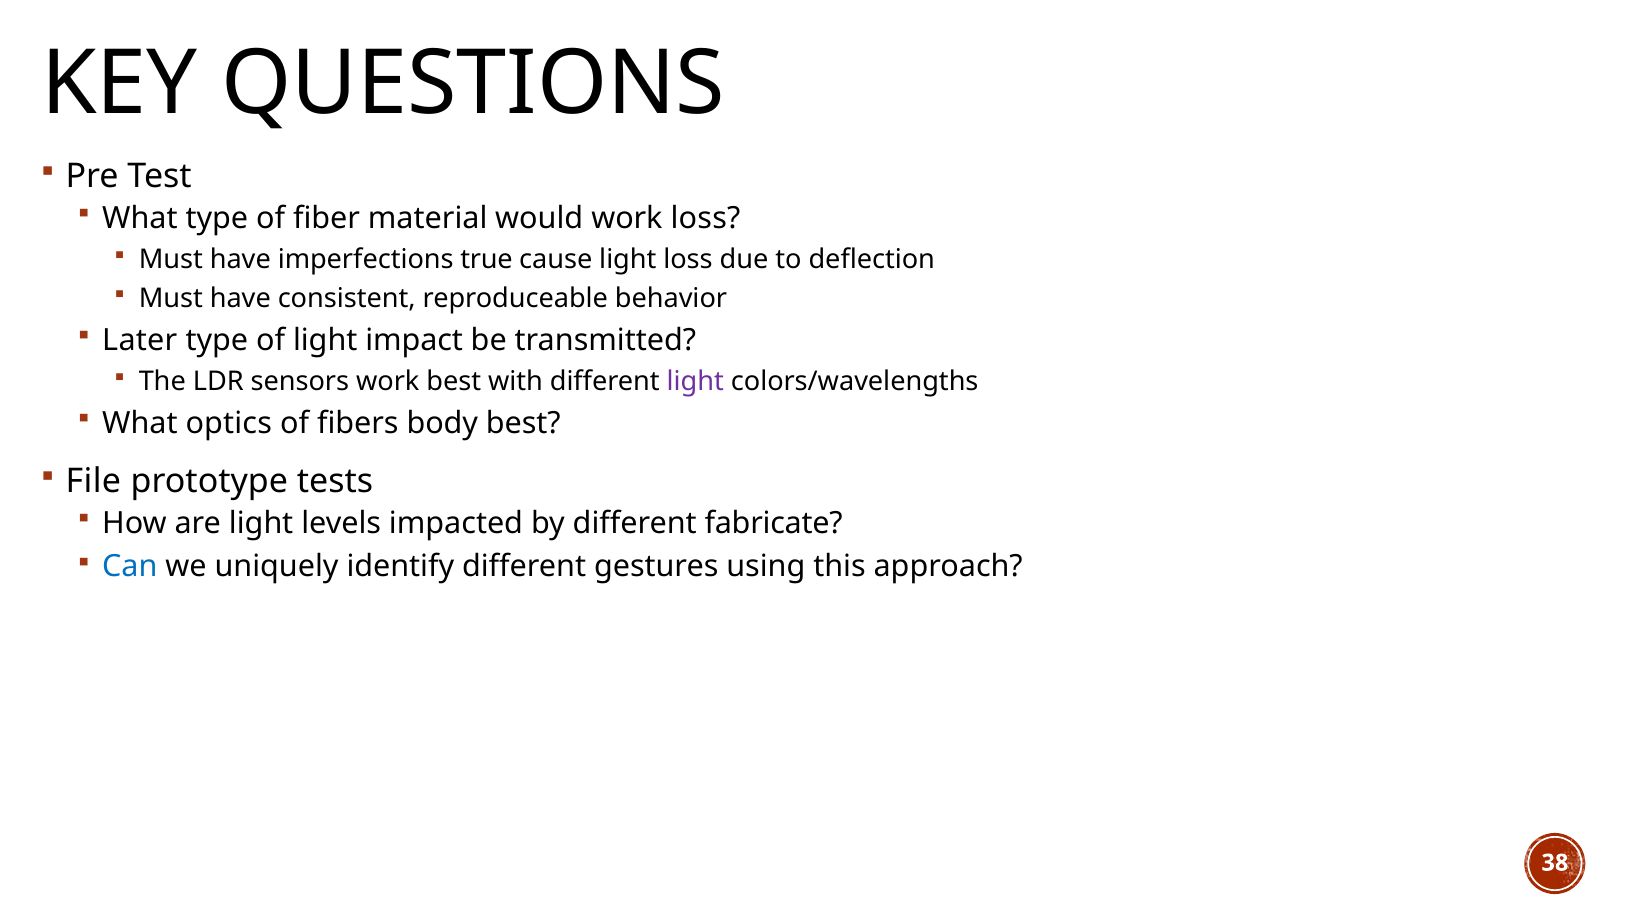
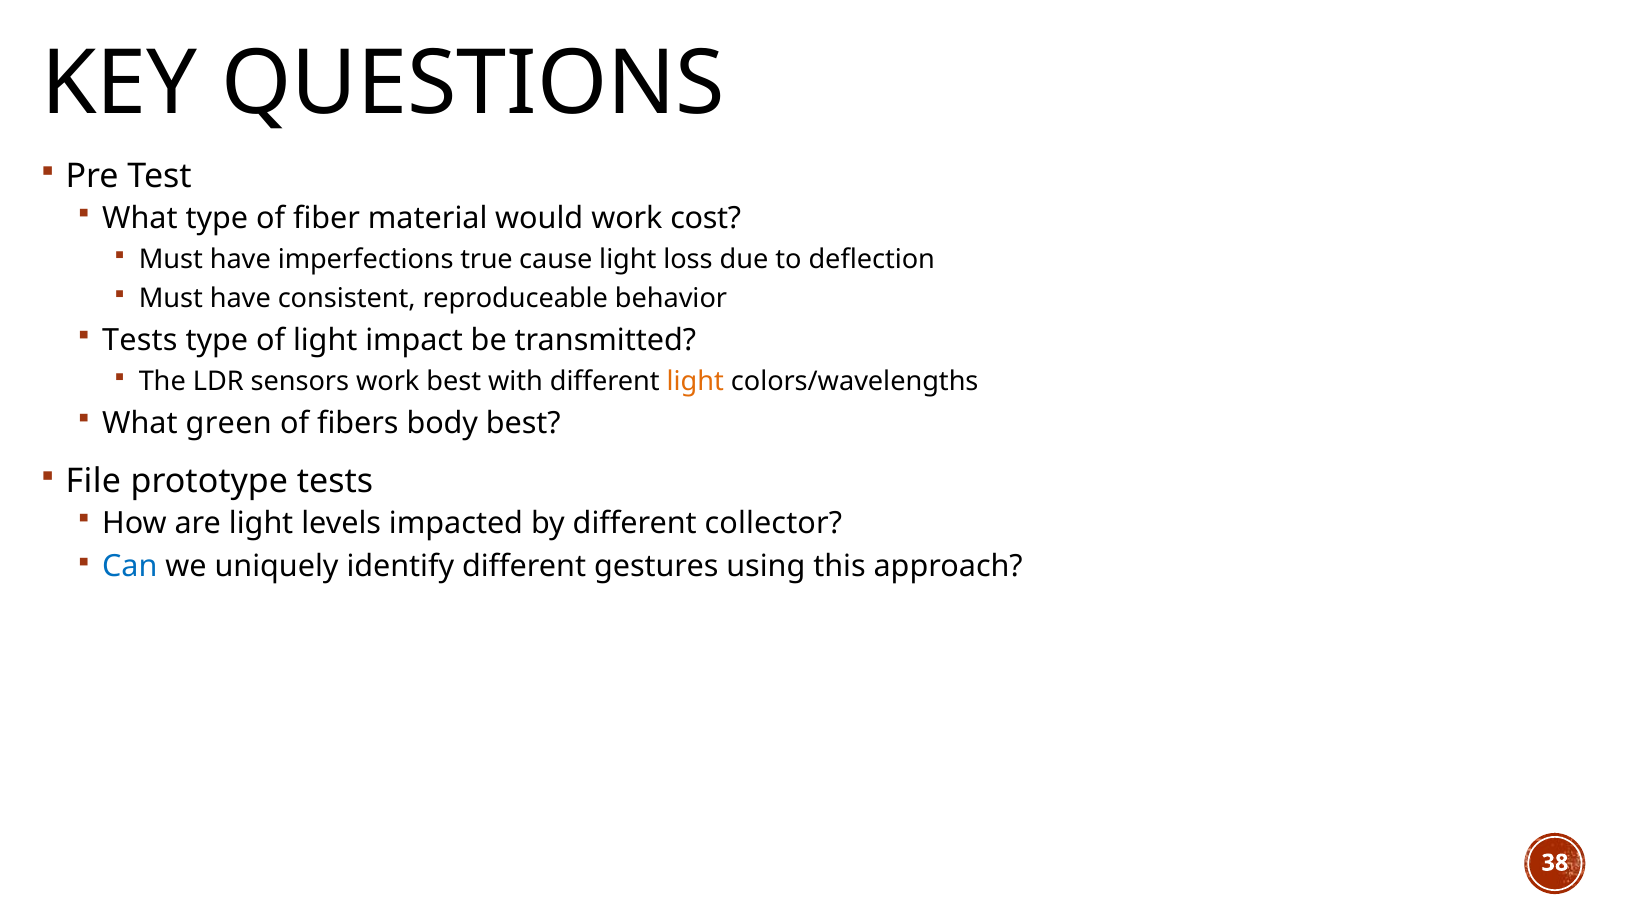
work loss: loss -> cost (706, 218)
Later: Later -> Tests (140, 340)
light colour: purple -> orange (695, 382)
optics: optics -> green (229, 423)
fabricate: fabricate -> collector (773, 523)
